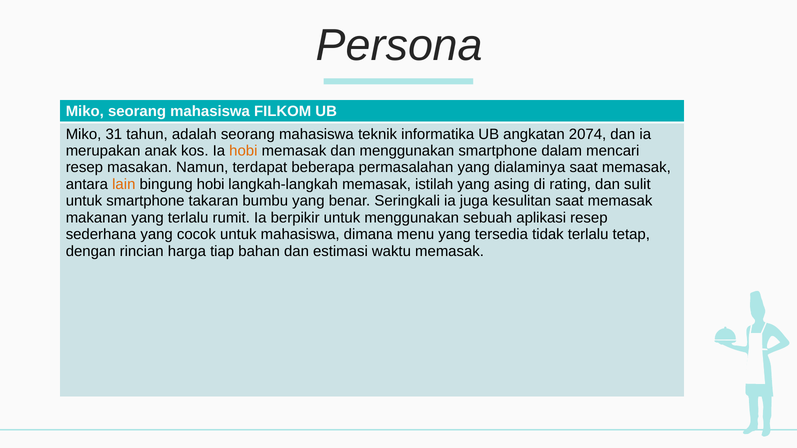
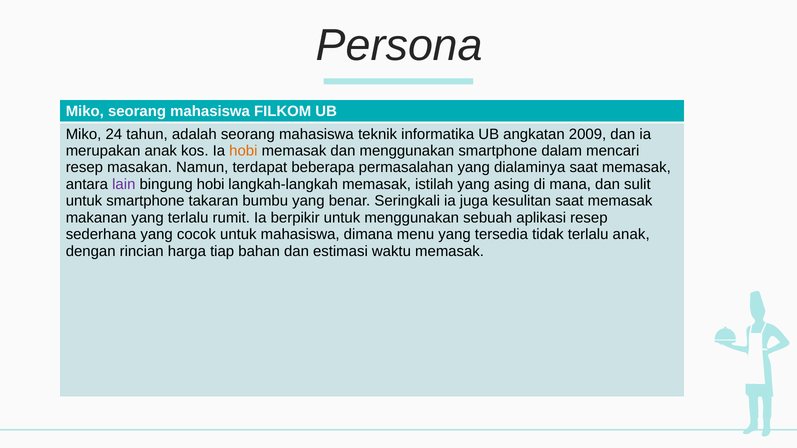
31: 31 -> 24 (114, 134)
2074: 2074 -> 2009 (588, 134)
lain colour: orange -> purple (124, 184)
rating: rating -> mana (570, 184)
terlalu tetap: tetap -> anak (631, 235)
